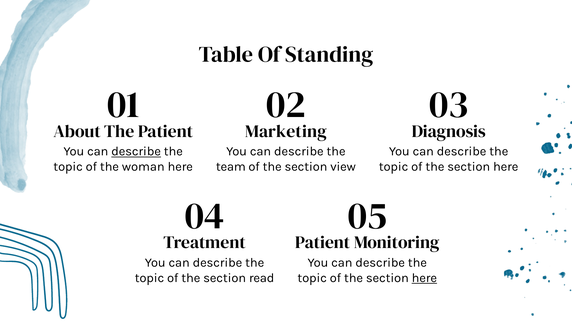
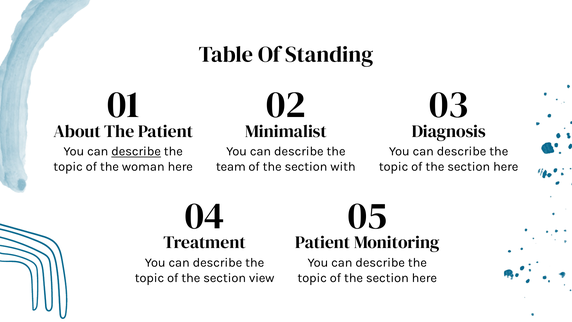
Marketing: Marketing -> Minimalist (286, 131)
view: view -> with (343, 167)
read: read -> view (262, 278)
here underline: present -> none (424, 278)
